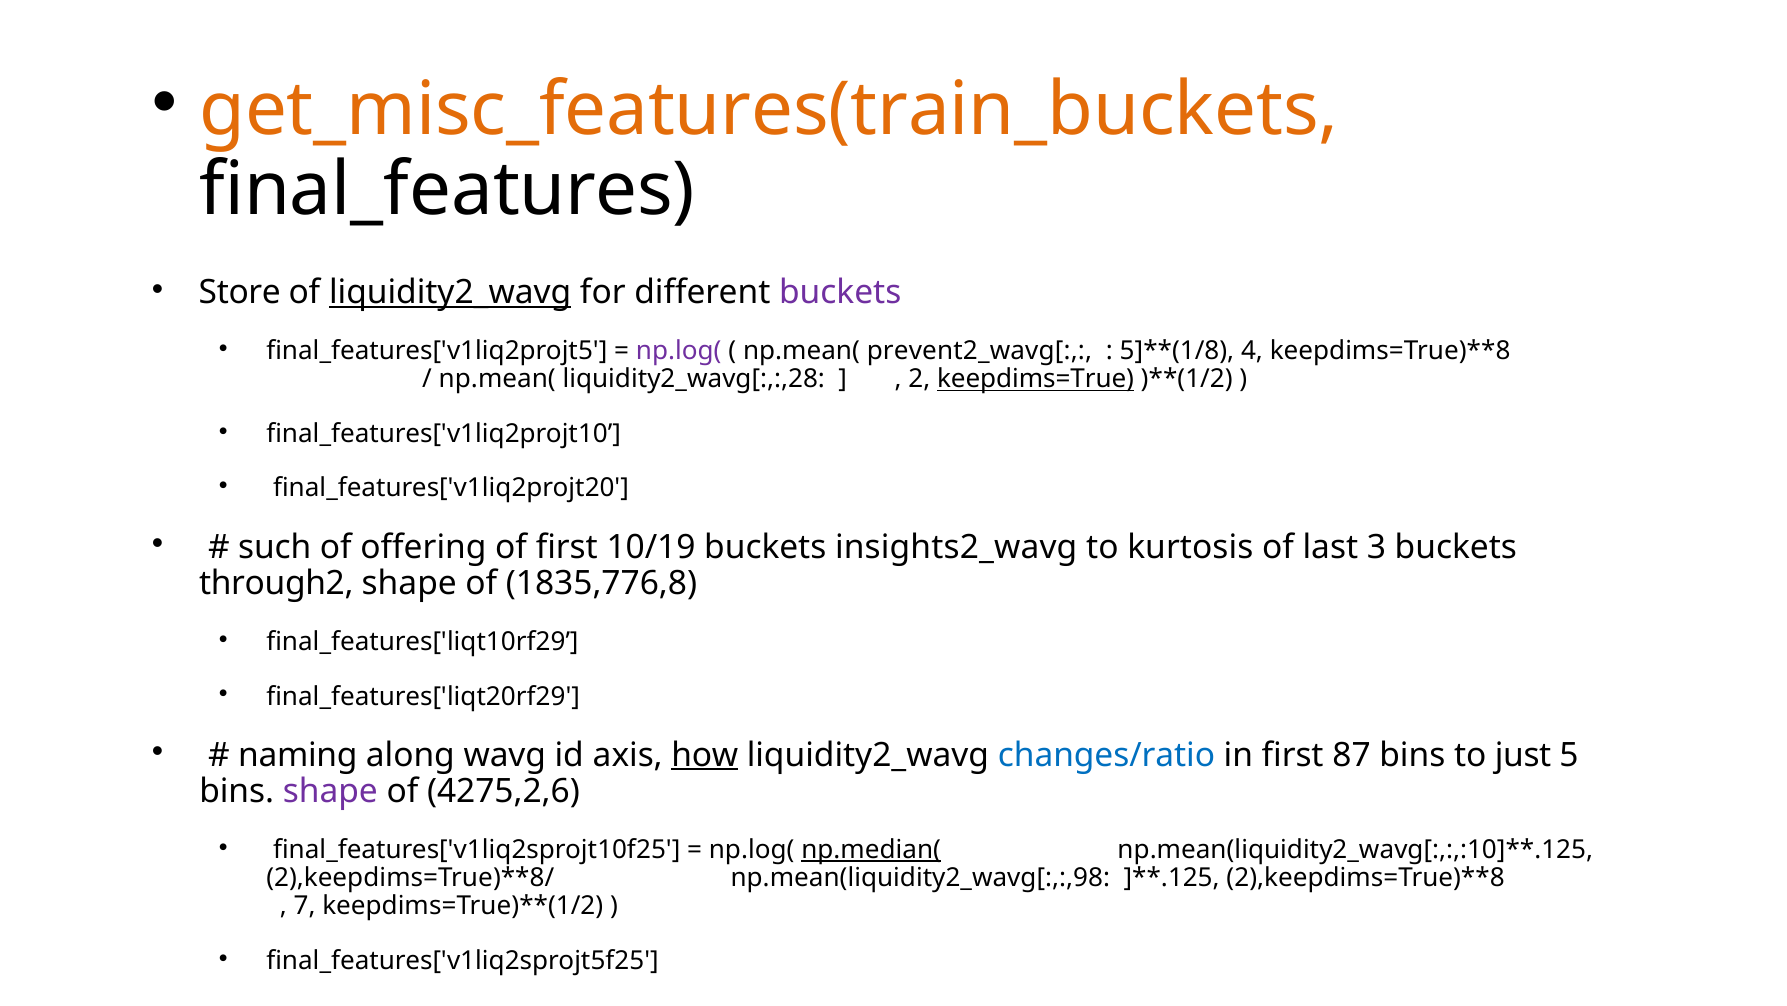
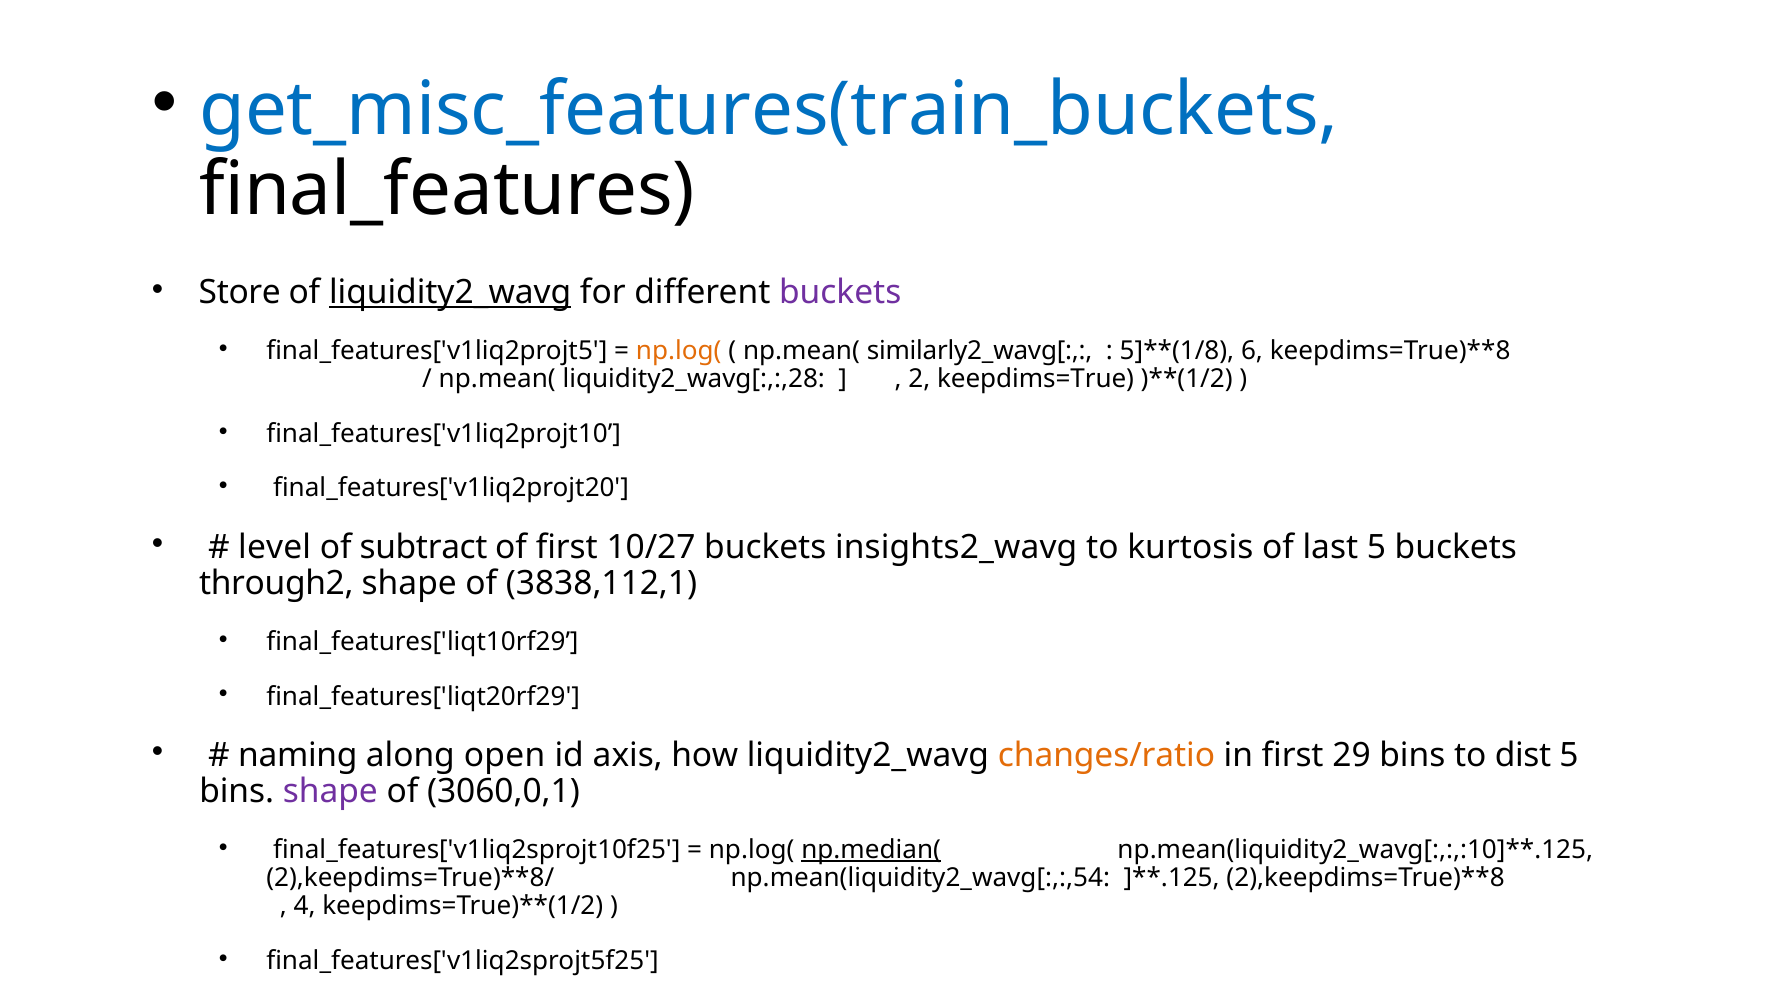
get_misc_features(train_buckets colour: orange -> blue (769, 110)
np.log( colour: purple -> orange (679, 351)
prevent2_wavg[: prevent2_wavg[ -> similarly2_wavg[ (980, 351)
4: 4 -> 6 (1252, 351)
keepdims=True underline: present -> none (1036, 379)
such: such -> level (275, 547)
offering: offering -> subtract (424, 547)
10/19: 10/19 -> 10/27 (651, 547)
last 3: 3 -> 5 (1376, 547)
1835,776,8: 1835,776,8 -> 3838,112,1 (601, 583)
wavg: wavg -> open (505, 755)
how underline: present -> none (705, 755)
changes/ratio colour: blue -> orange (1106, 755)
87: 87 -> 29 (1352, 755)
just: just -> dist (1523, 755)
4275,2,6: 4275,2,6 -> 3060,0,1 (503, 791)
np.mean(liquidity2_wavg[:,:,98: np.mean(liquidity2_wavg[:,:,98 -> np.mean(liquidity2_wavg[:,:,54 (920, 878)
7: 7 -> 4 (305, 906)
